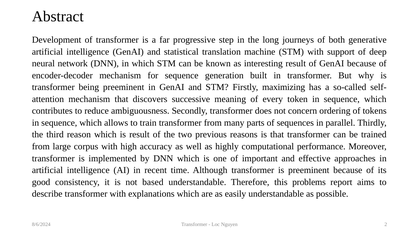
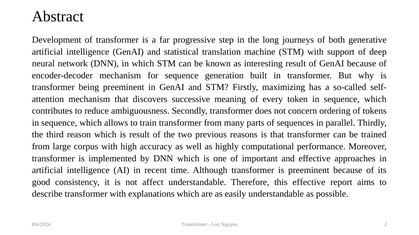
based: based -> affect (153, 183)
this problems: problems -> effective (309, 183)
